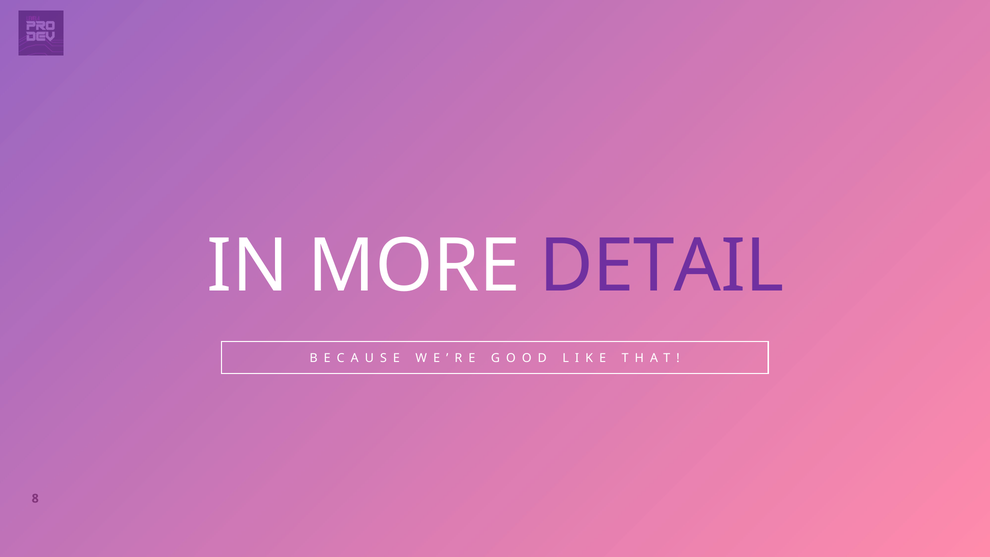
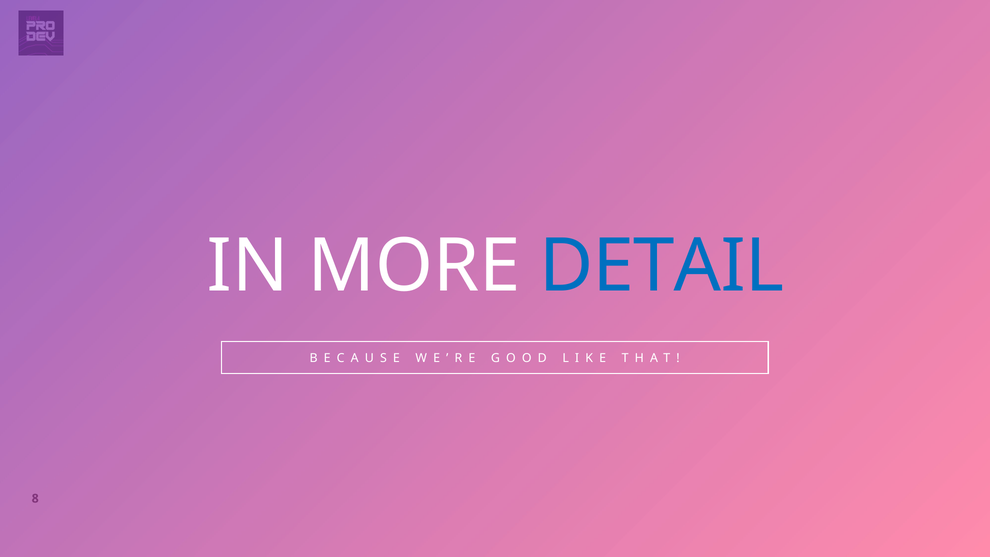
DETAIL colour: purple -> blue (662, 266)
